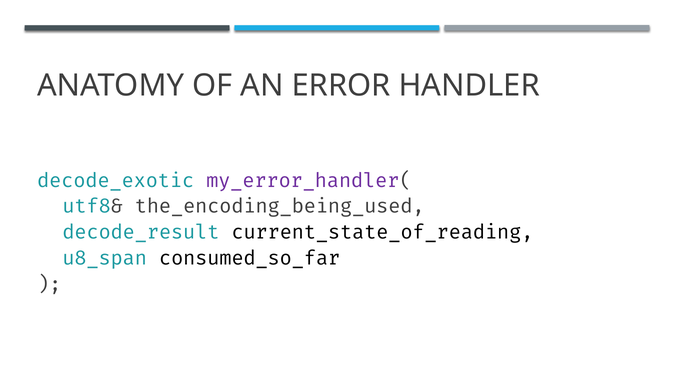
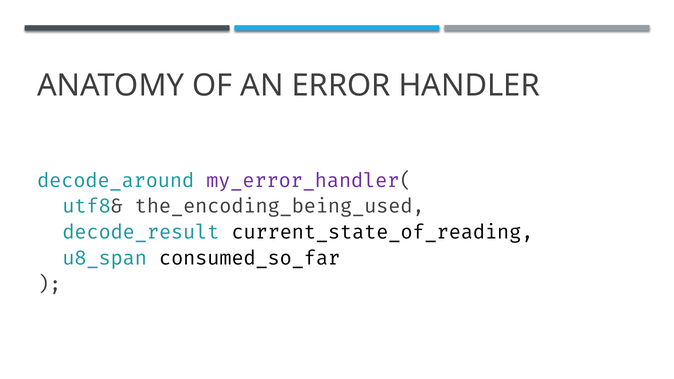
decode_exotic: decode_exotic -> decode_around (116, 181)
